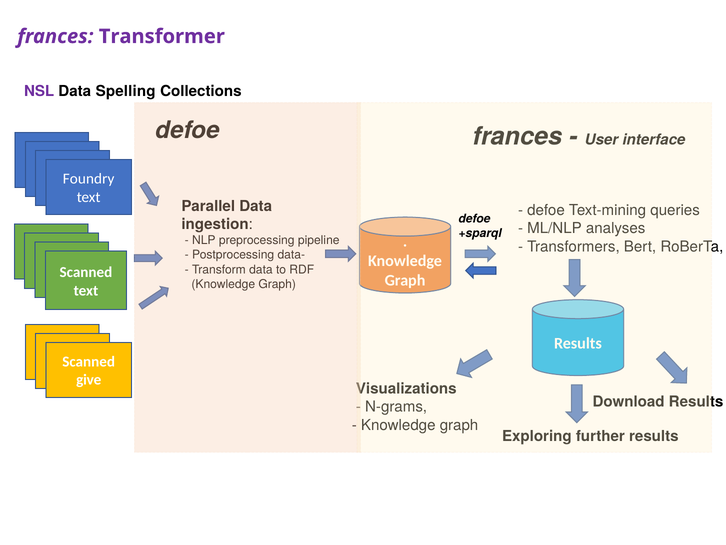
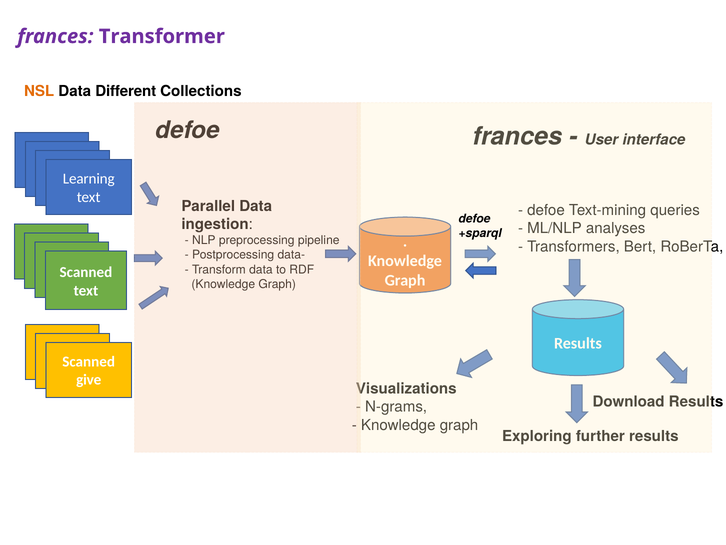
NSL colour: purple -> orange (39, 91)
Spelling: Spelling -> Different (126, 91)
Foundry: Foundry -> Learning (89, 179)
